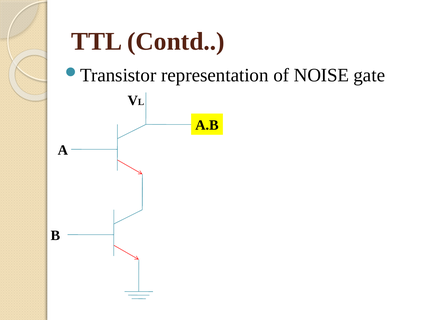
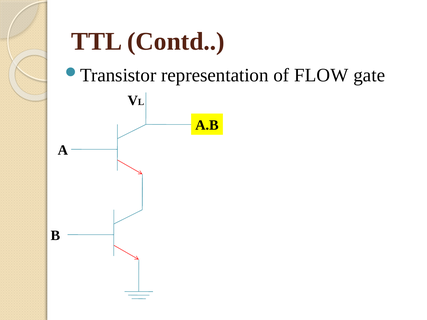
NOISE: NOISE -> FLOW (321, 75)
